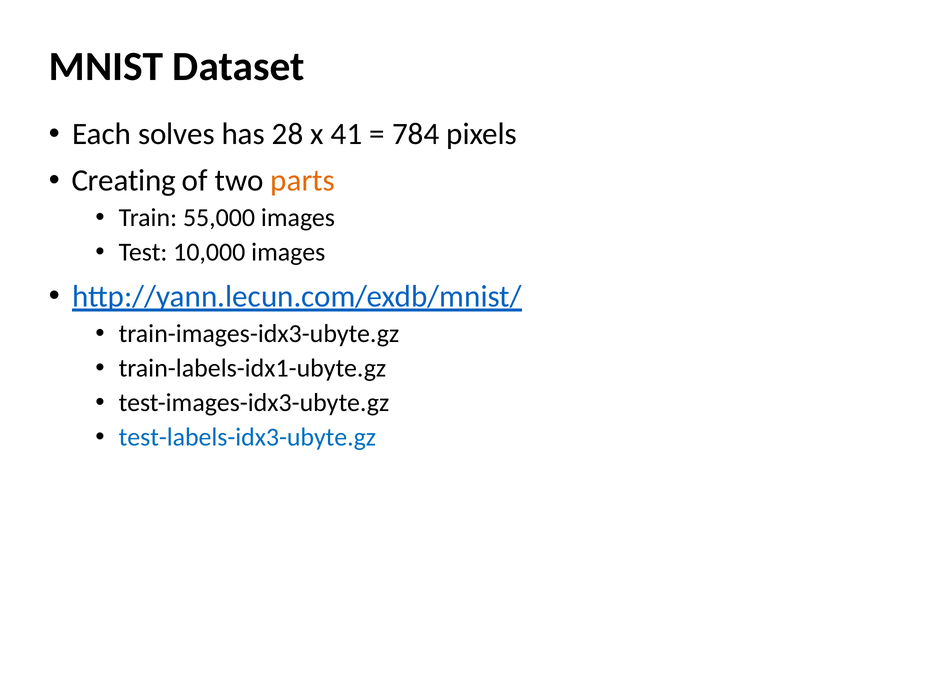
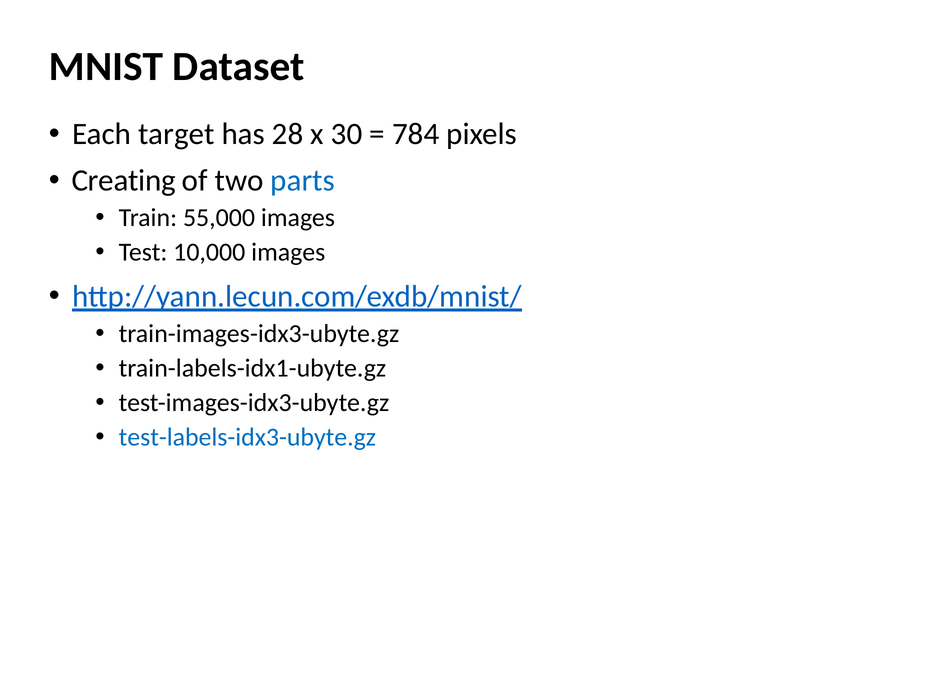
solves: solves -> target (176, 134)
41: 41 -> 30 (347, 134)
parts colour: orange -> blue (303, 181)
